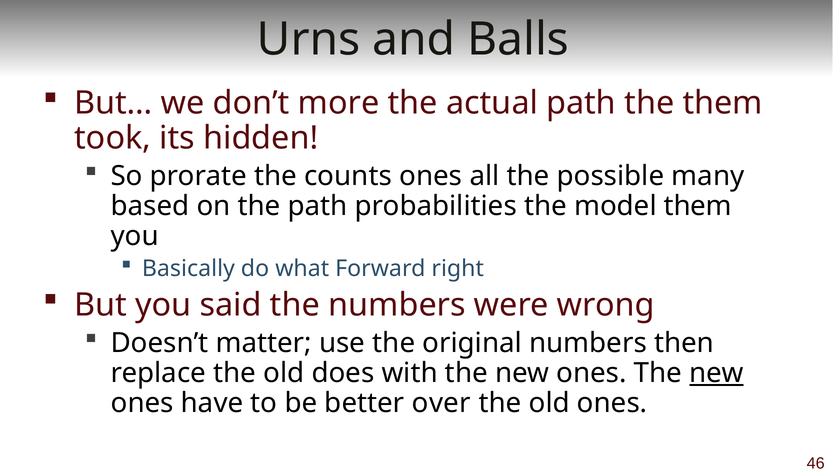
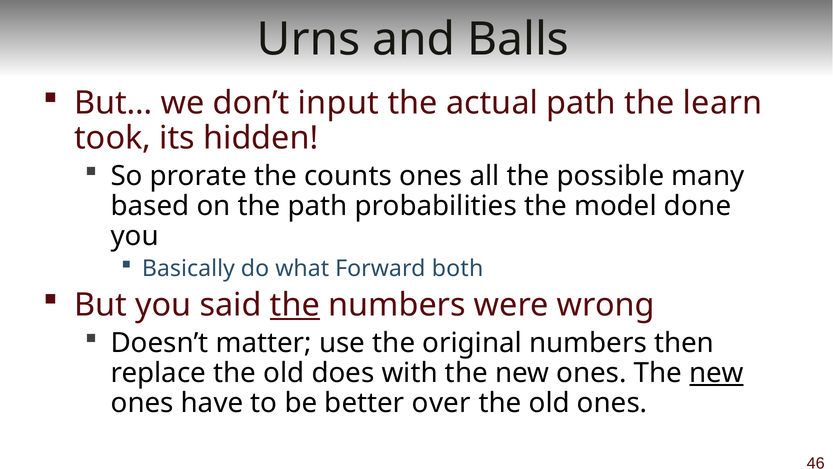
more: more -> input (338, 103)
the them: them -> learn (723, 103)
model them: them -> done (698, 206)
right: right -> both (458, 268)
the underline: none -> present (295, 305)
